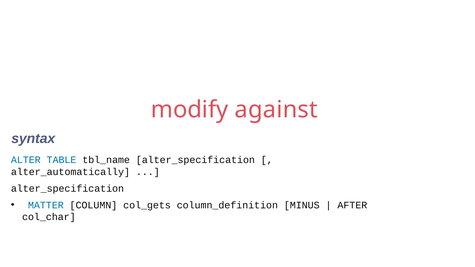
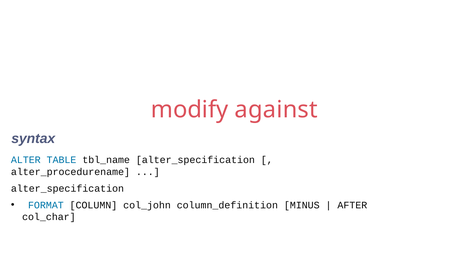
alter_automatically: alter_automatically -> alter_procedurename (70, 172)
MATTER: MATTER -> FORMAT (46, 205)
col_gets: col_gets -> col_john (147, 205)
